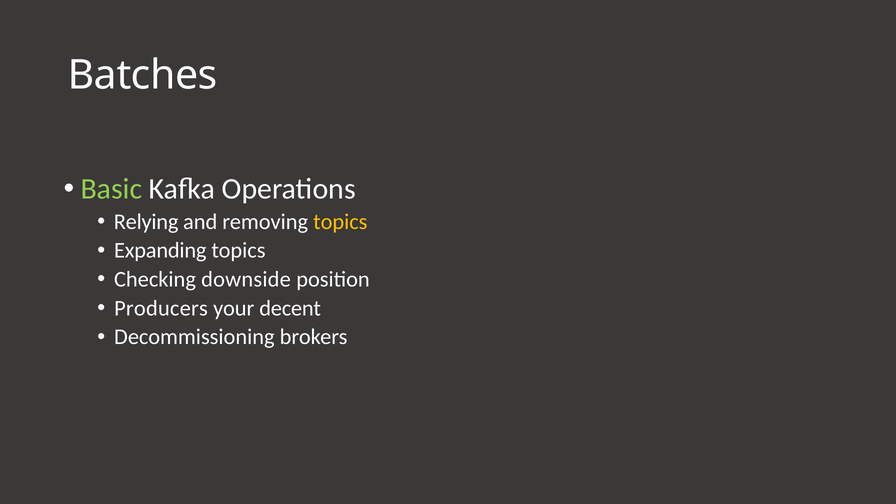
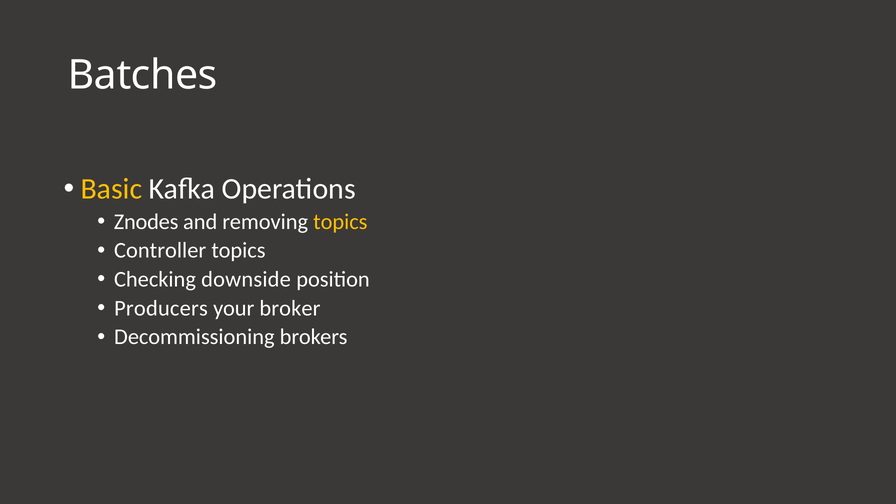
Basic colour: light green -> yellow (111, 189)
Relying: Relying -> Znodes (146, 222)
Expanding: Expanding -> Controller (160, 251)
decent: decent -> broker (290, 308)
